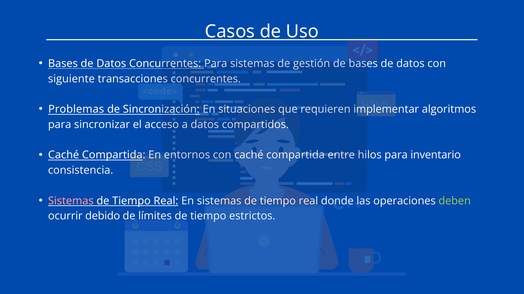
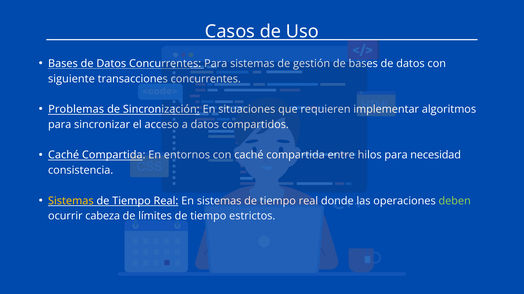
inventario: inventario -> necesidad (436, 155)
Sistemas colour: pink -> yellow (71, 201)
debido: debido -> cabeza (103, 217)
